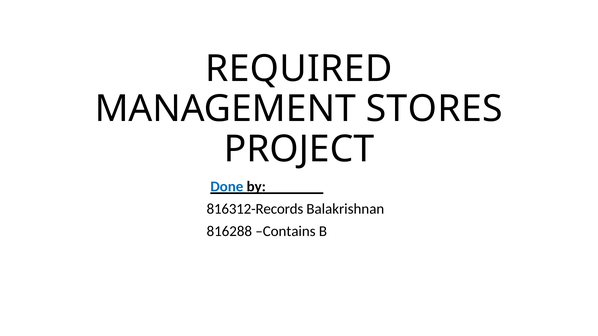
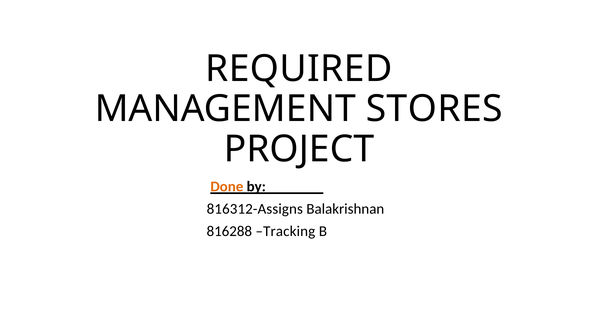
Done colour: blue -> orange (227, 187)
816312-Records: 816312-Records -> 816312-Assigns (255, 209)
Contains: Contains -> Tracking (285, 232)
